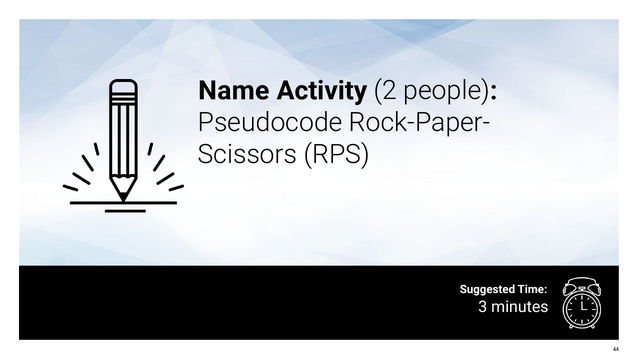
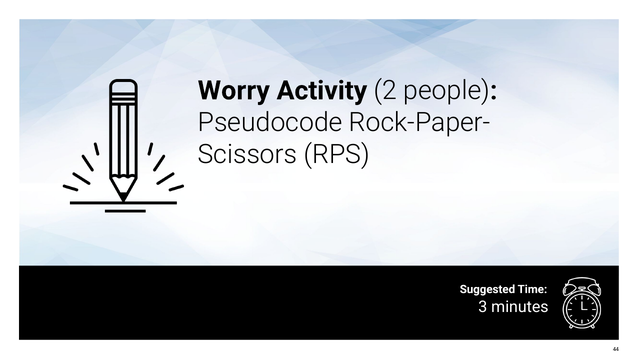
Name: Name -> Worry (234, 91)
